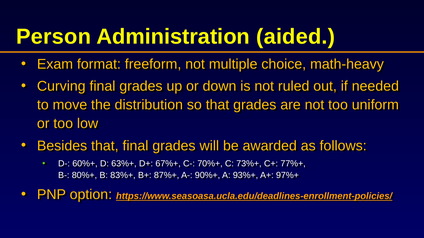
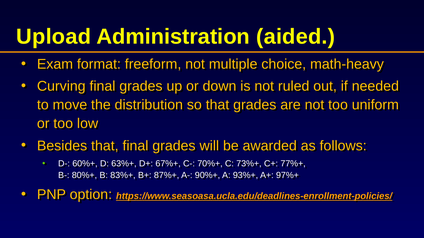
Person: Person -> Upload (54, 37)
